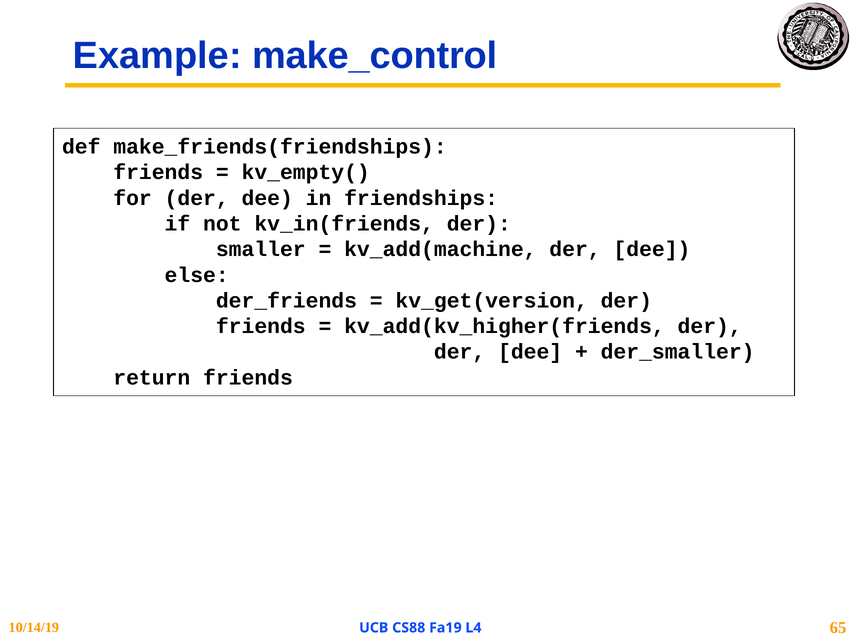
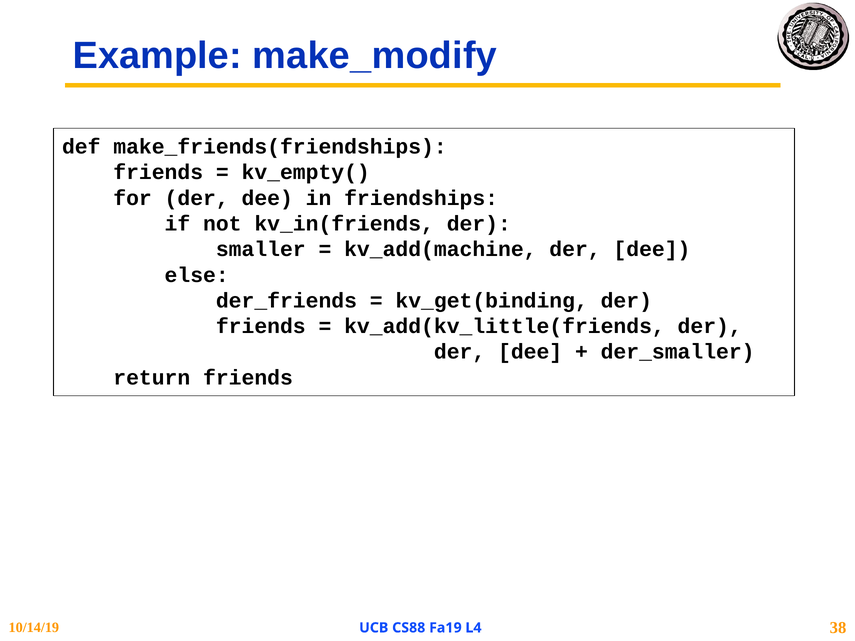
make_control: make_control -> make_modify (375, 56)
kv_get(version: kv_get(version -> kv_get(binding (492, 301)
kv_add(kv_higher(friends: kv_add(kv_higher(friends -> kv_add(kv_little(friends (504, 326)
65: 65 -> 38 (838, 628)
